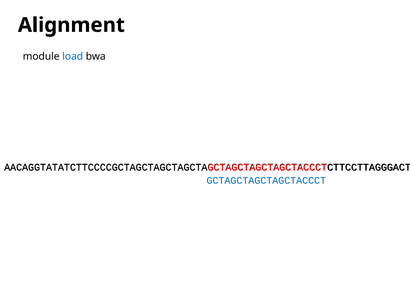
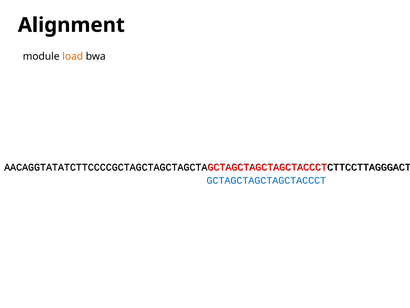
load colour: blue -> orange (73, 56)
